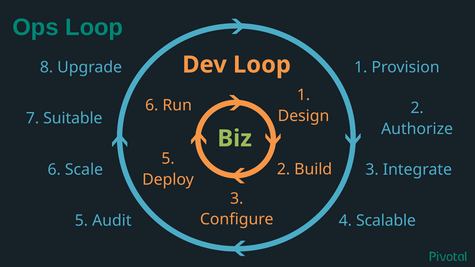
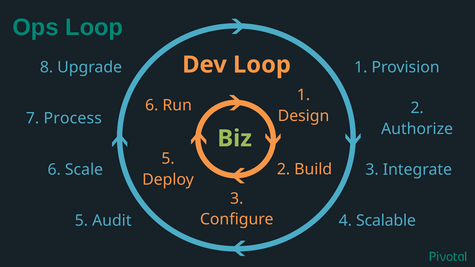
Suitable: Suitable -> Process (73, 118)
